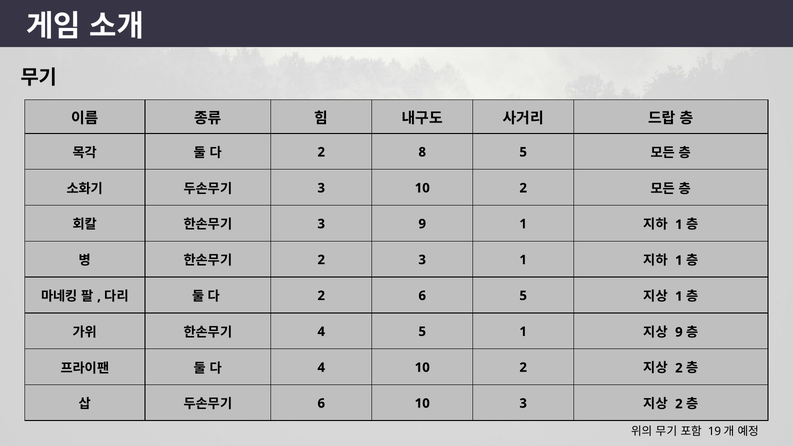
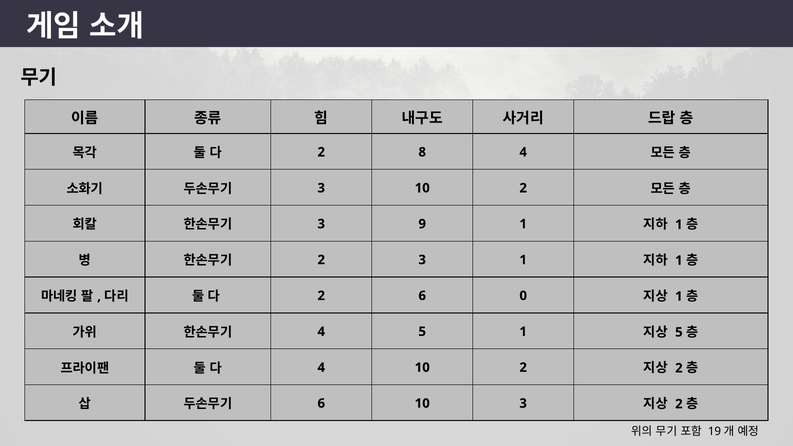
8 5: 5 -> 4 (523, 152)
6 5: 5 -> 0 (523, 296)
9: 9 -> 5 (679, 332)
